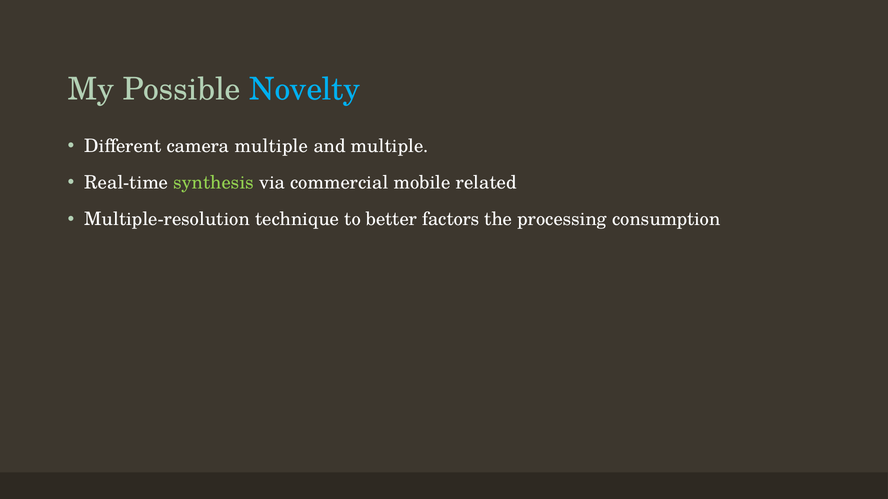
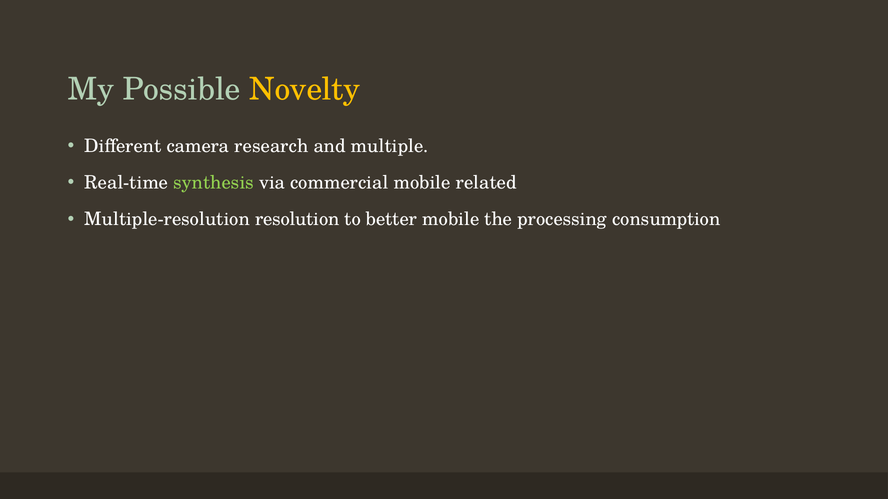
Novelty colour: light blue -> yellow (305, 89)
camera multiple: multiple -> research (271, 146)
technique: technique -> resolution (297, 219)
better factors: factors -> mobile (451, 219)
